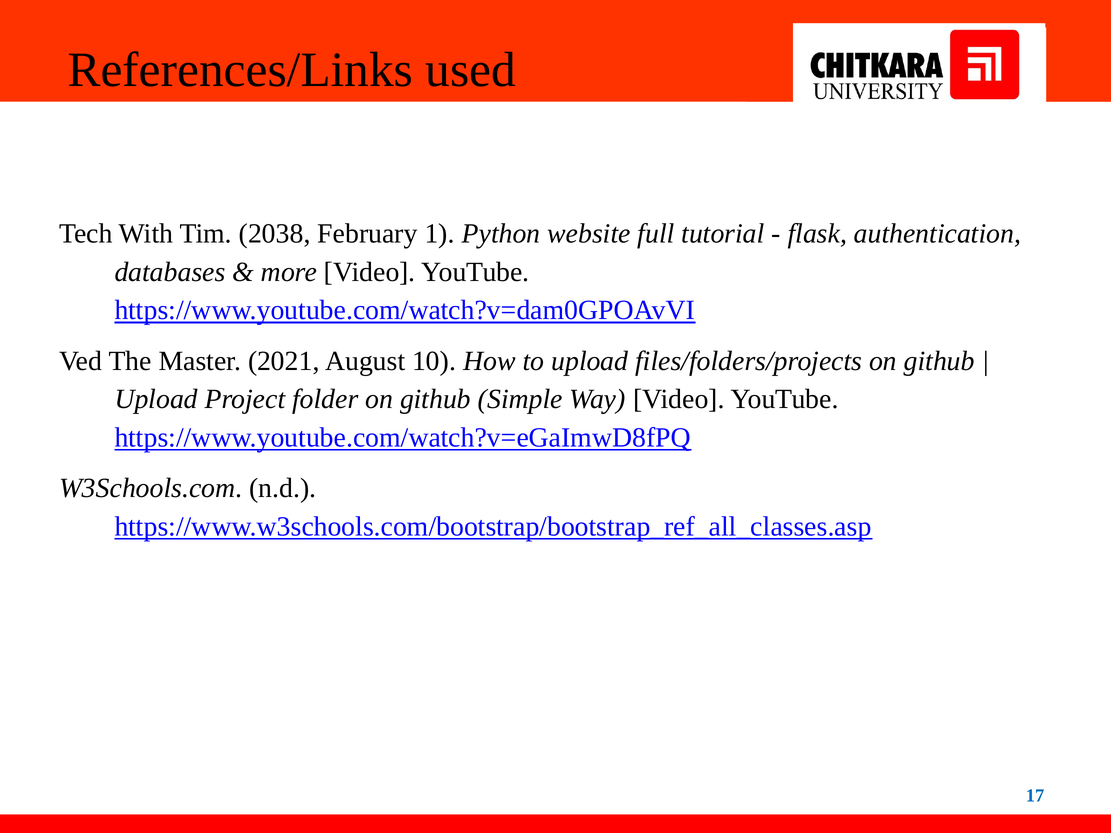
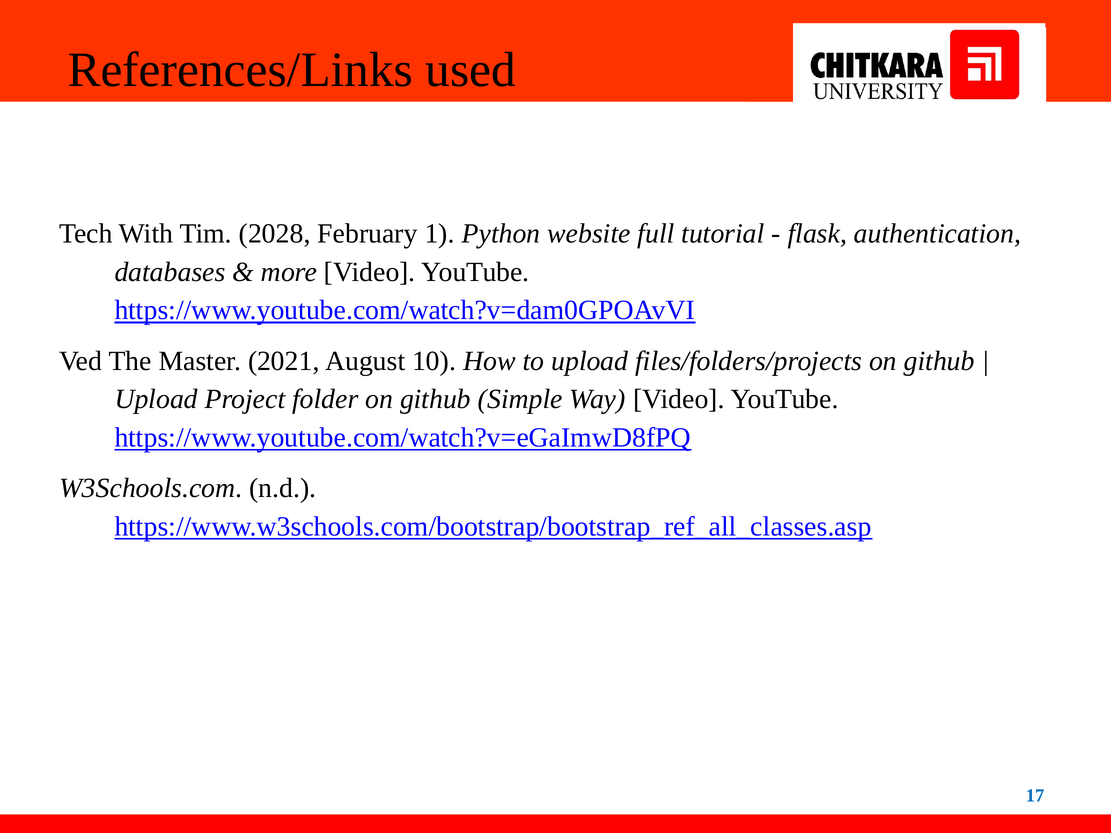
2038: 2038 -> 2028 (275, 234)
